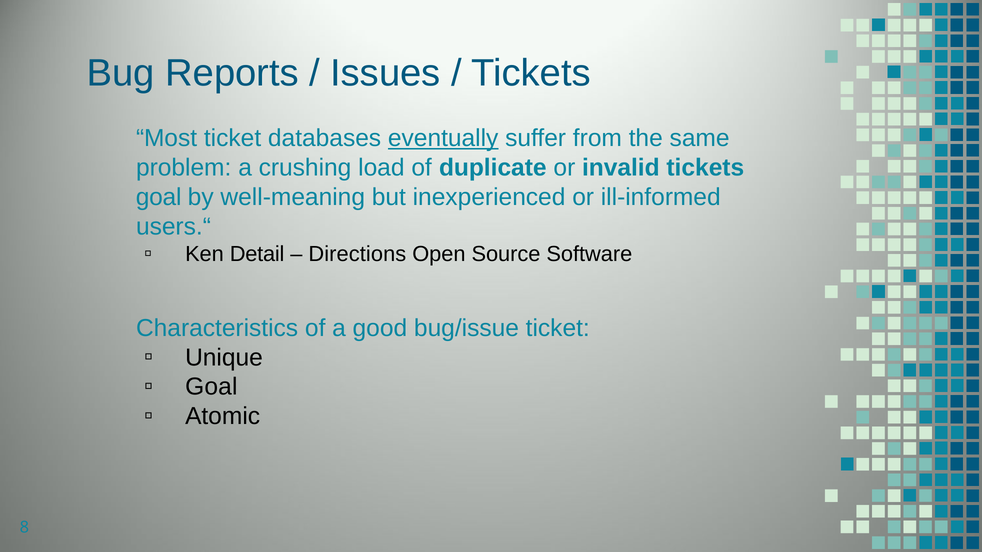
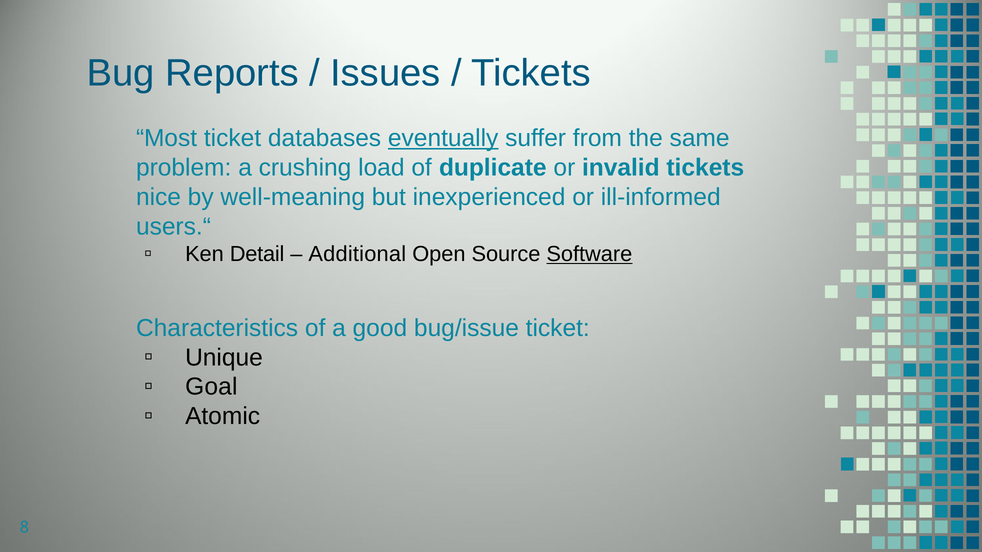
goal: goal -> nice (159, 197)
Directions: Directions -> Additional (357, 254)
Software underline: none -> present (589, 254)
